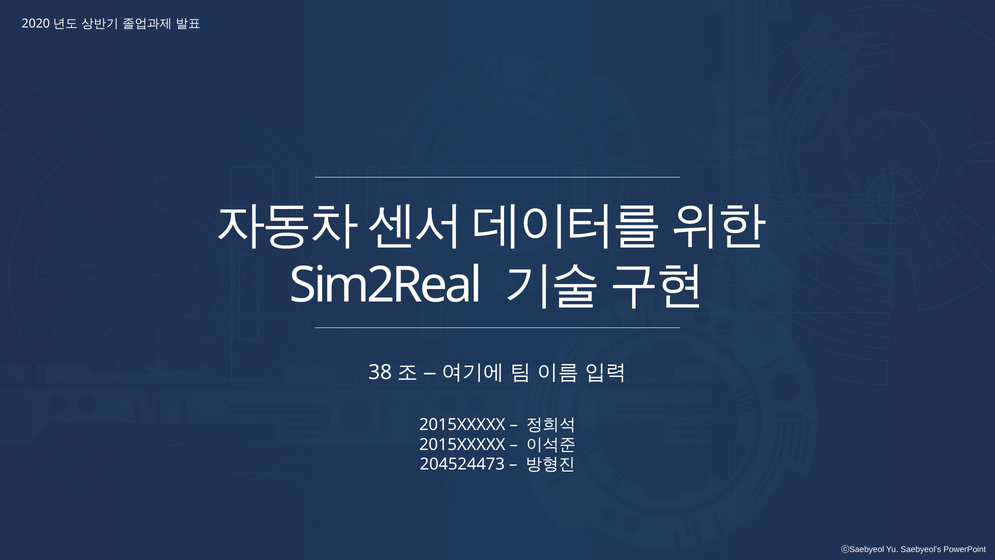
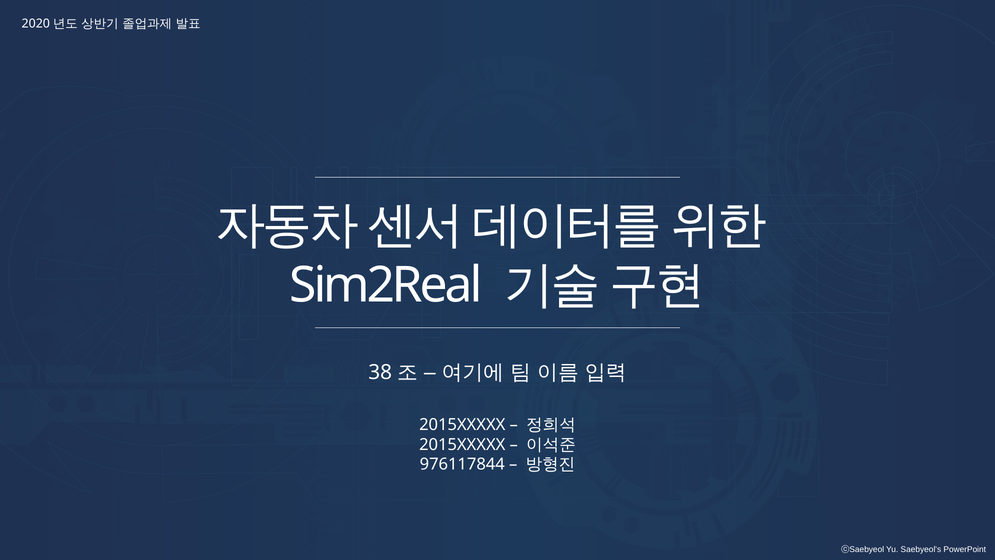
204524473: 204524473 -> 976117844 (462, 464)
